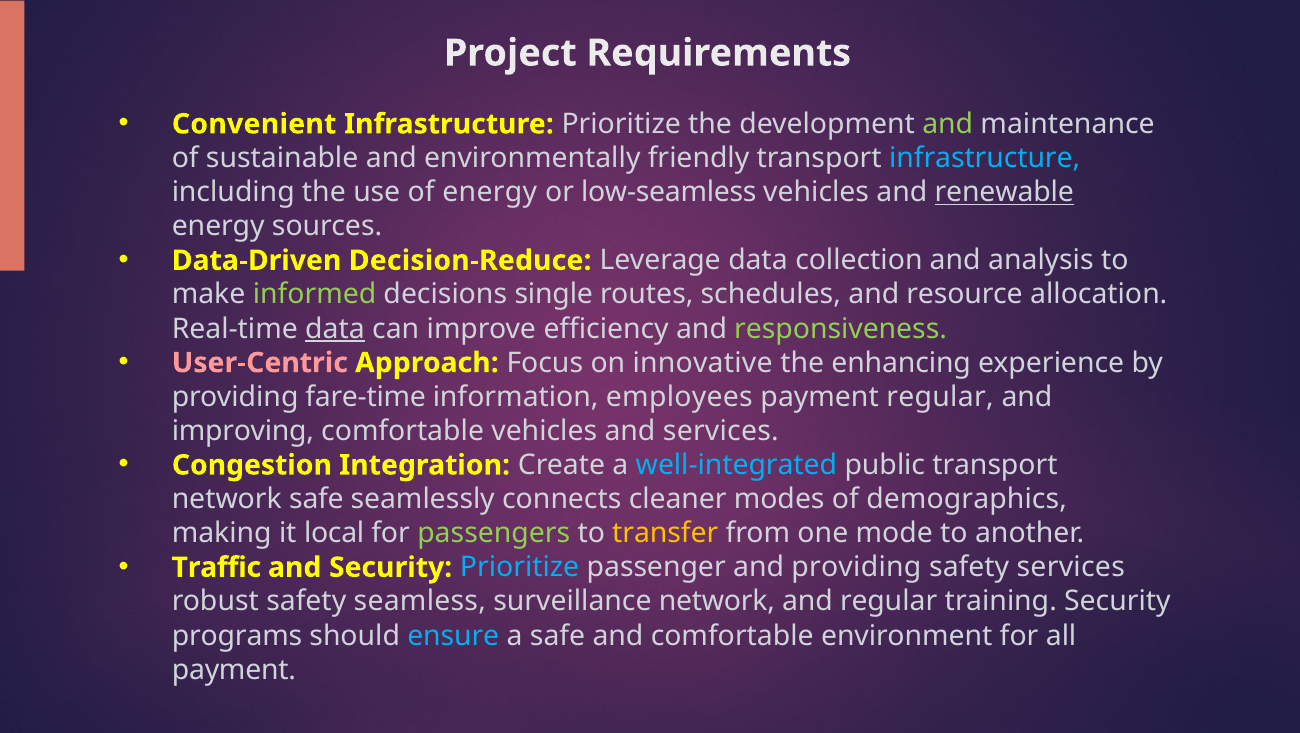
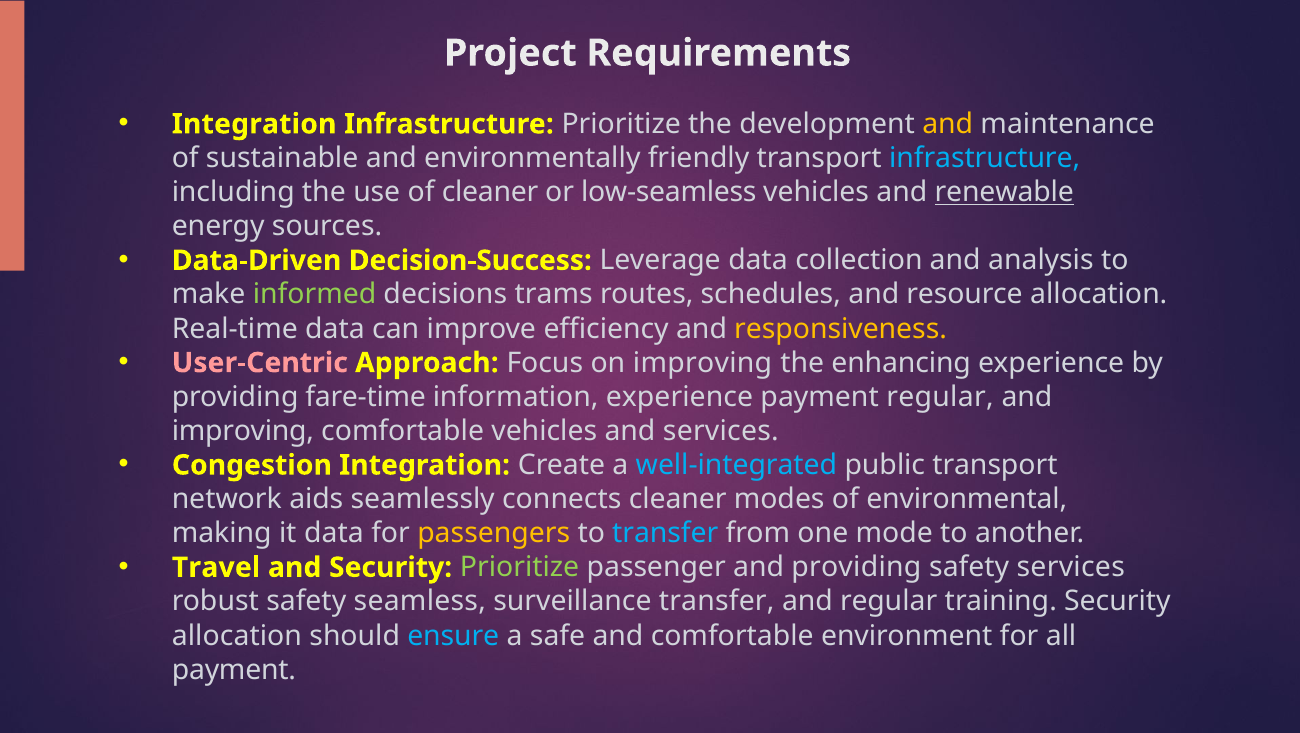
Convenient: Convenient -> Integration (254, 124)
and colour: light green -> yellow (948, 124)
of energy: energy -> cleaner (490, 192)
Decision-Reduce: Decision-Reduce -> Decision-Success (470, 260)
single: single -> trams (554, 295)
data underline: present -> none (335, 329)
responsiveness colour: light green -> yellow (841, 329)
on innovative: innovative -> improving (703, 363)
information employees: employees -> experience (679, 397)
network safe: safe -> aids (316, 499)
demographics: demographics -> environmental (967, 499)
it local: local -> data (334, 533)
passengers colour: light green -> yellow (494, 533)
transfer colour: yellow -> light blue (665, 533)
Traffic: Traffic -> Travel (216, 567)
Prioritize colour: light blue -> light green (520, 567)
surveillance network: network -> transfer (717, 601)
programs: programs -> allocation (237, 636)
